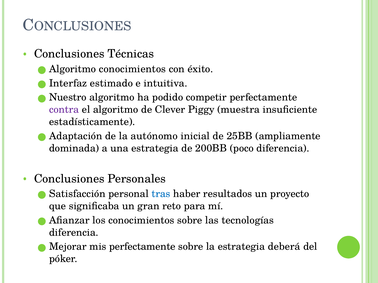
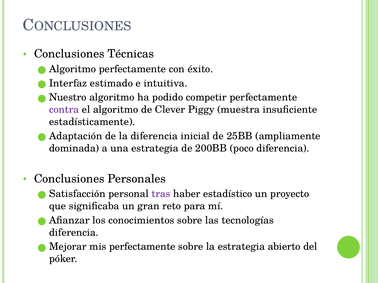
Algoritmo conocimientos: conocimientos -> perfectamente (132, 69)
la autónomo: autónomo -> diferencia (154, 136)
tras colour: blue -> purple (161, 194)
resultados: resultados -> estadístico (228, 194)
deberá: deberá -> abierto (284, 247)
